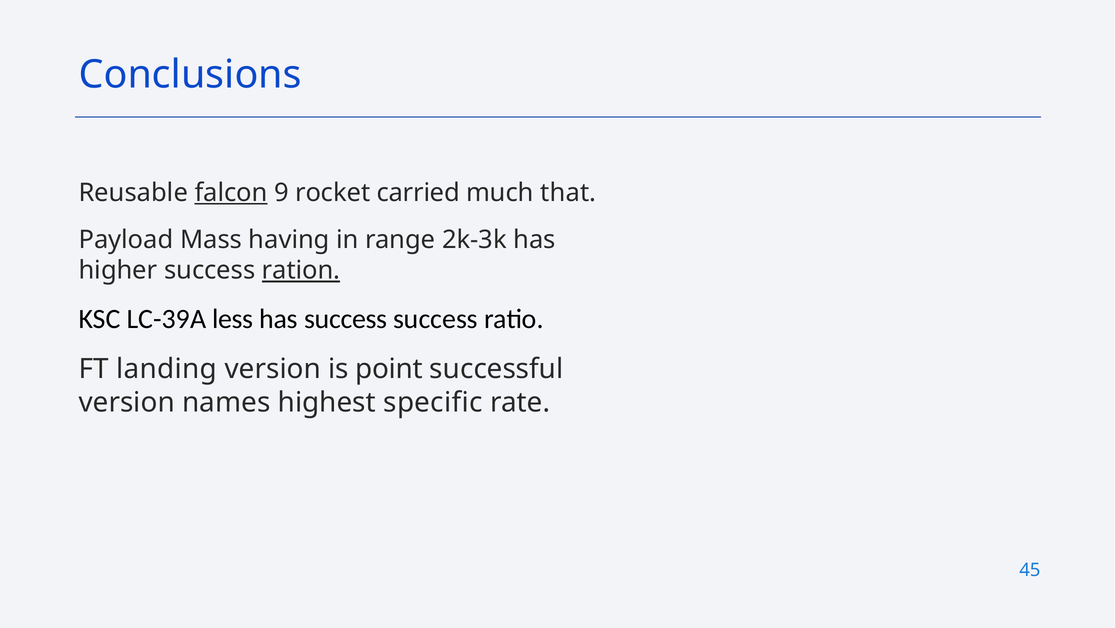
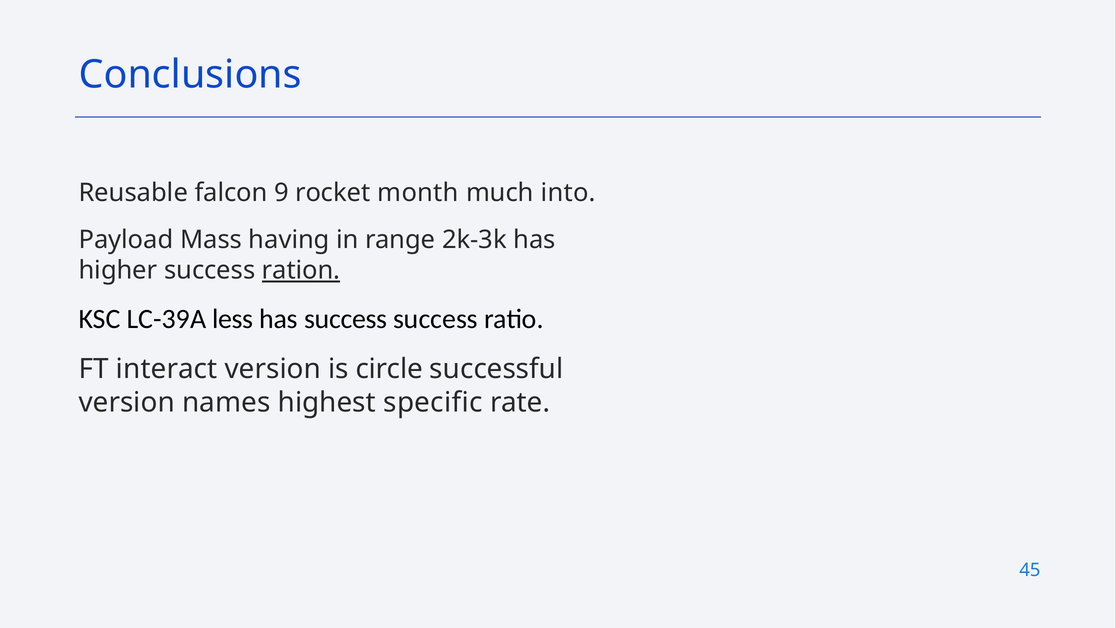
falcon underline: present -> none (231, 193)
carried: carried -> month (418, 193)
that: that -> into (568, 193)
landing: landing -> interact (167, 369)
point: point -> circle (389, 369)
